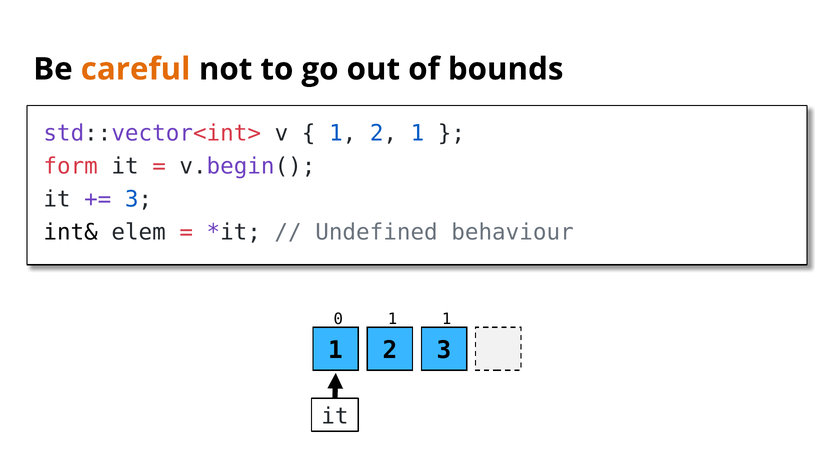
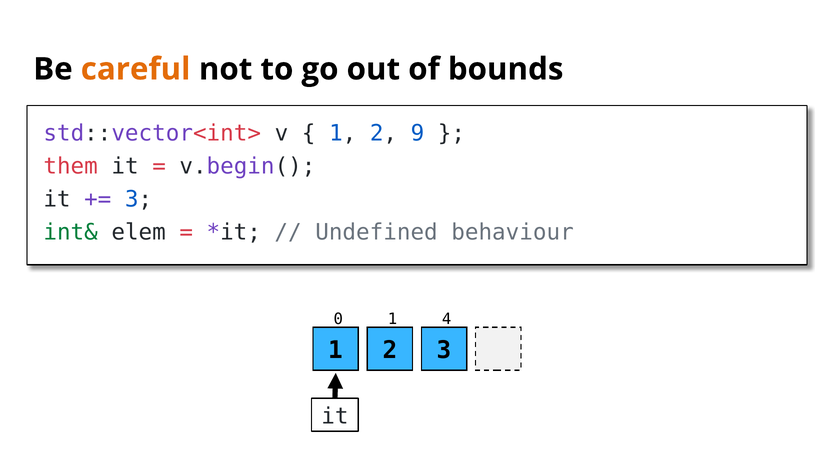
1 2 1: 1 -> 9 (417, 133)
form: form -> them (71, 166)
int& colour: black -> green (71, 232)
1 1: 1 -> 4 (447, 319)
